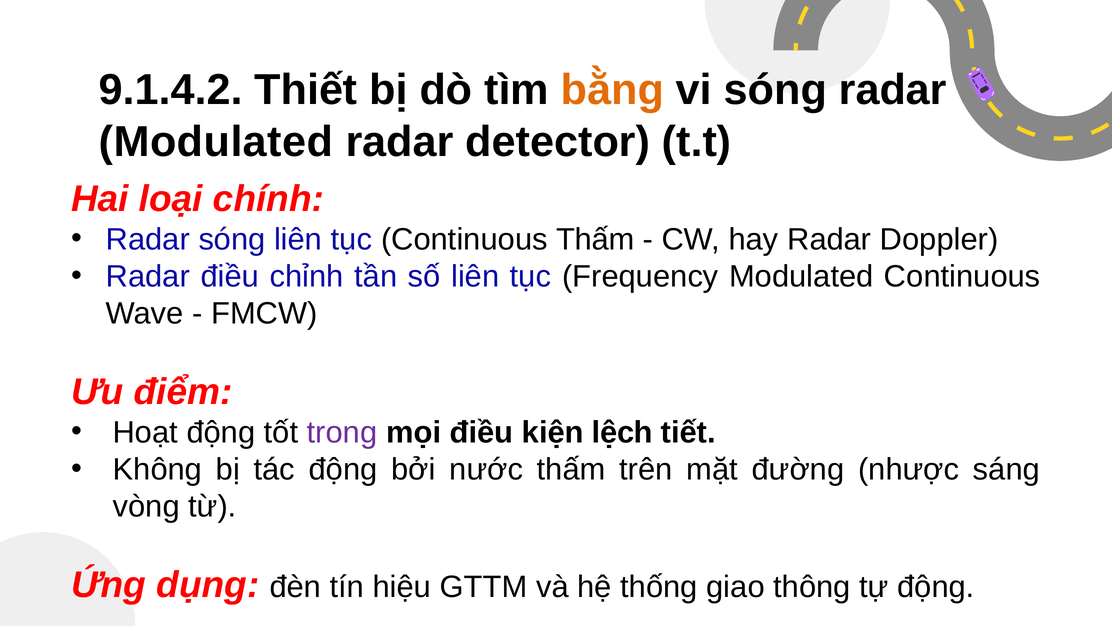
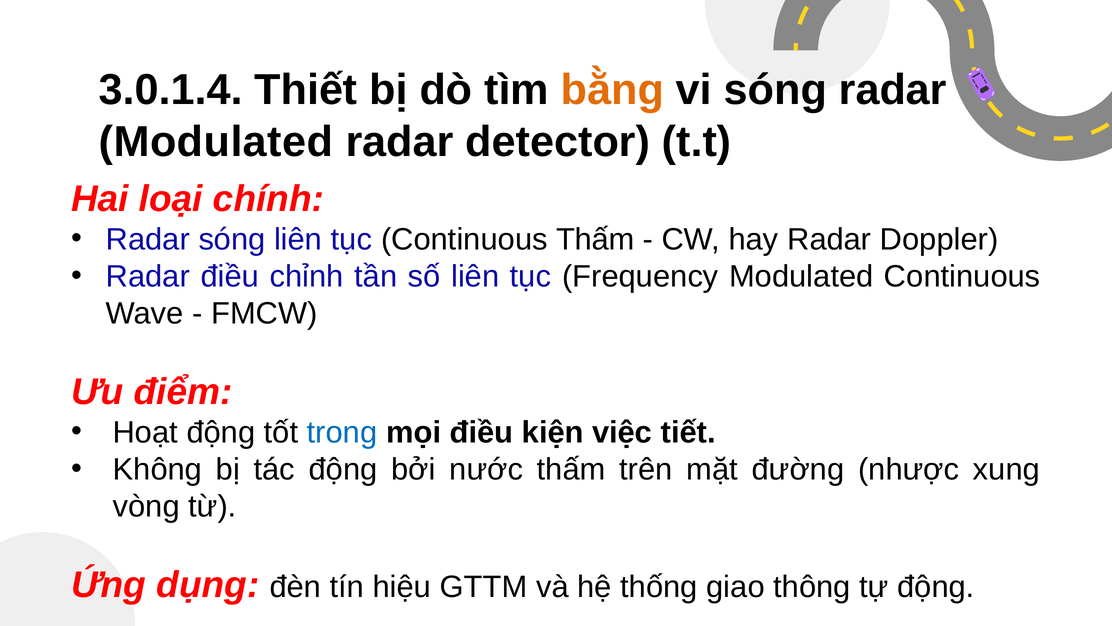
9.1.4.2: 9.1.4.2 -> 3.0.1.4 (171, 90)
trong colour: purple -> blue (342, 432)
lệch: lệch -> việc (622, 432)
sáng: sáng -> xung (1006, 469)
